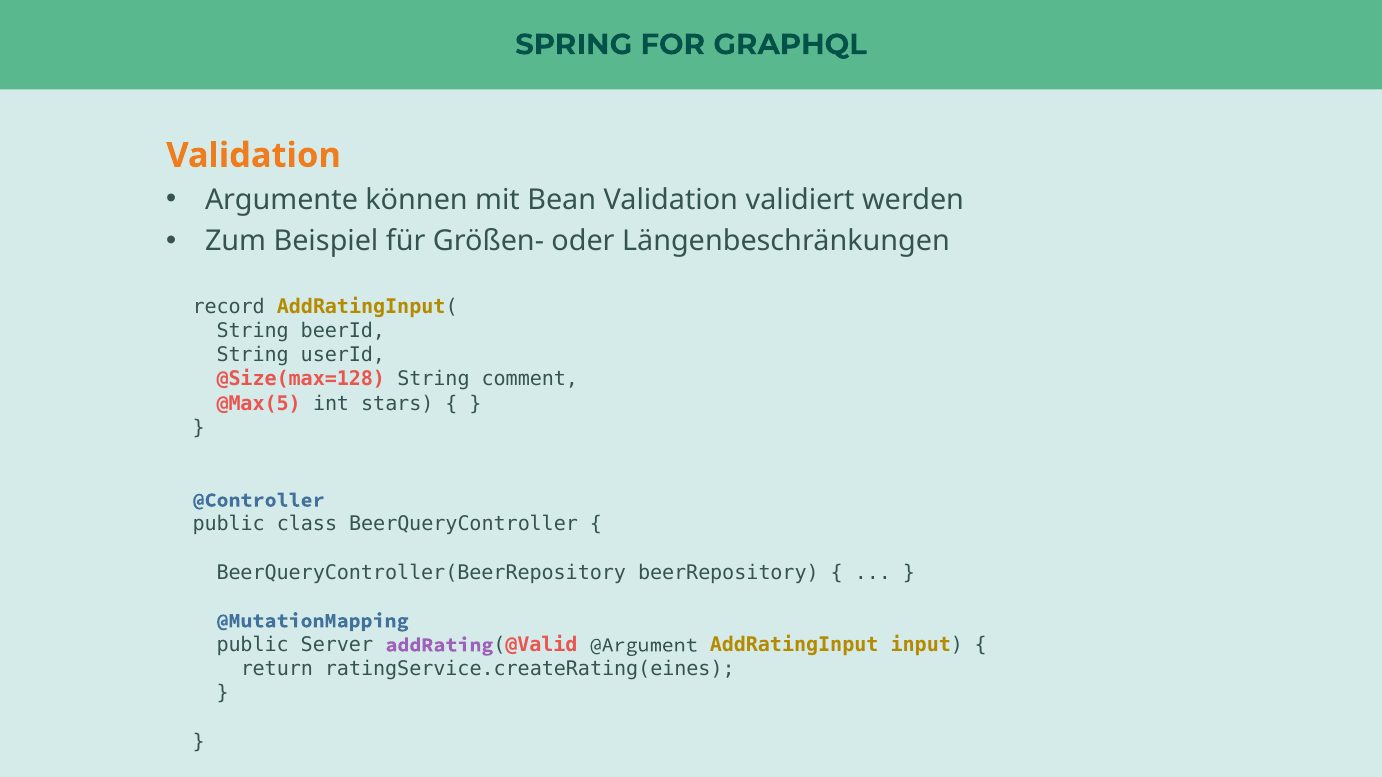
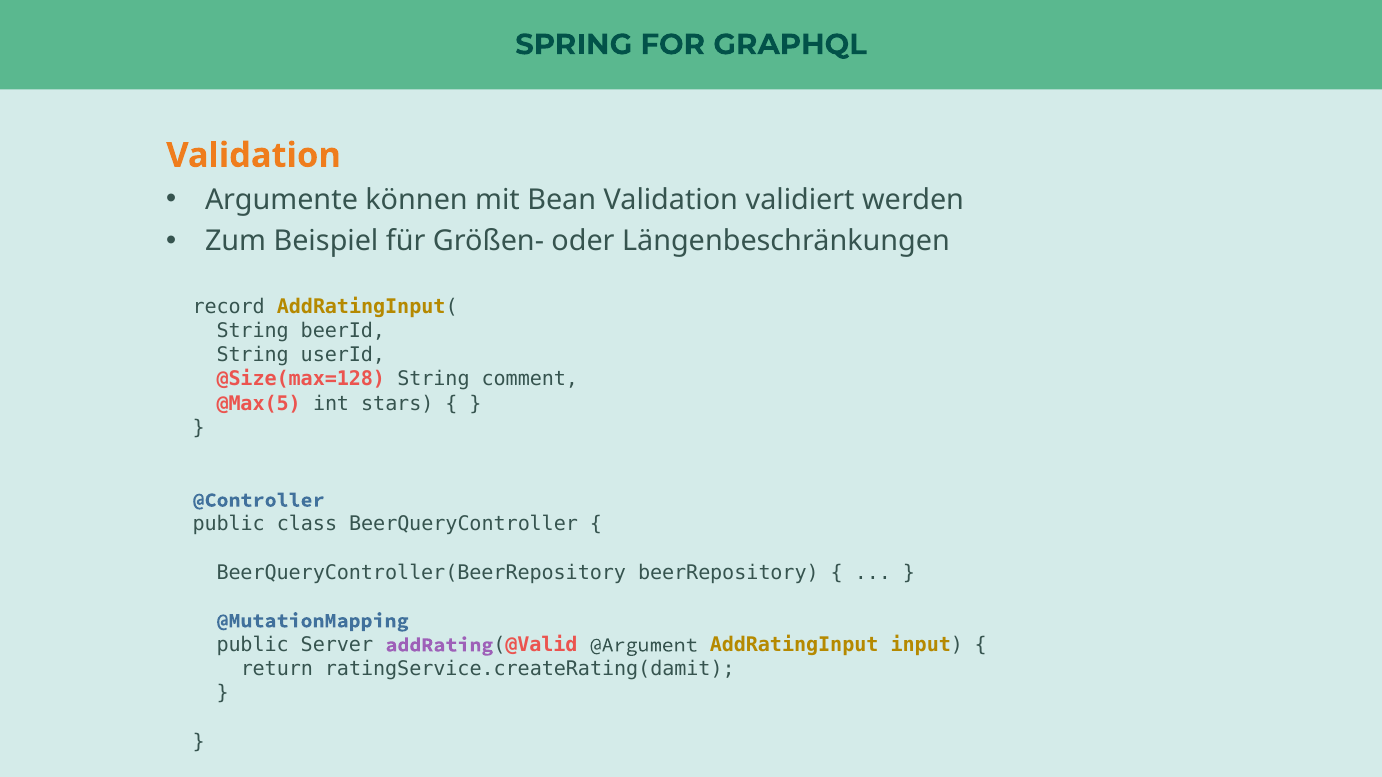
ratingService.createRating(eines: ratingService.createRating(eines -> ratingService.createRating(damit (530, 669)
